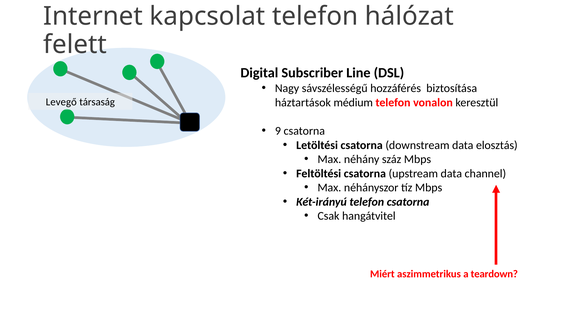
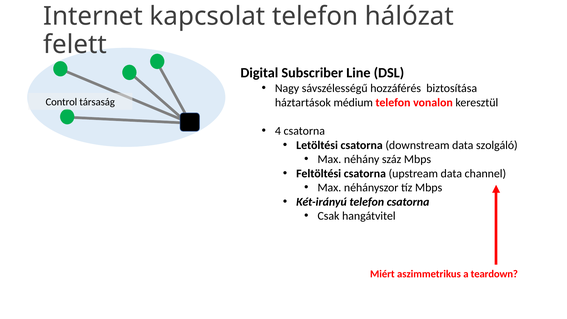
Levegő: Levegő -> Control (61, 102)
9: 9 -> 4 (278, 131)
elosztás: elosztás -> szolgáló (497, 145)
